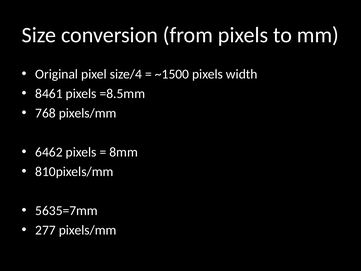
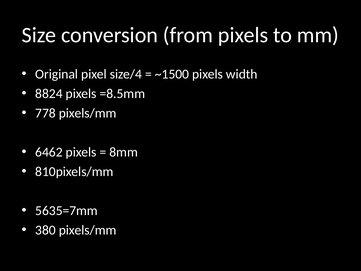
8461: 8461 -> 8824 (49, 94)
768: 768 -> 778 (45, 113)
277: 277 -> 380 (45, 230)
